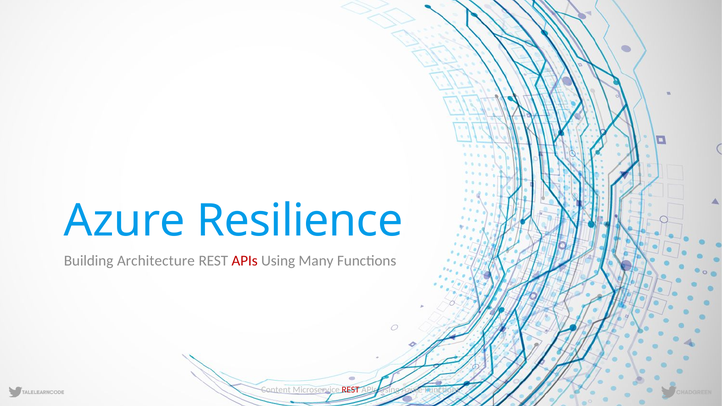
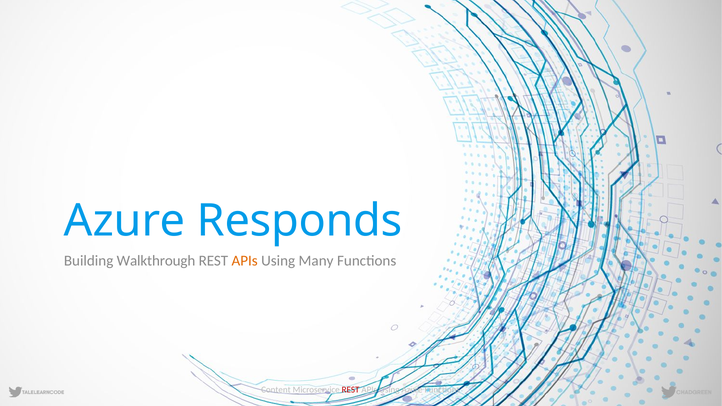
Resilience: Resilience -> Responds (300, 221)
Architecture: Architecture -> Walkthrough (156, 261)
APIs colour: red -> orange (245, 261)
